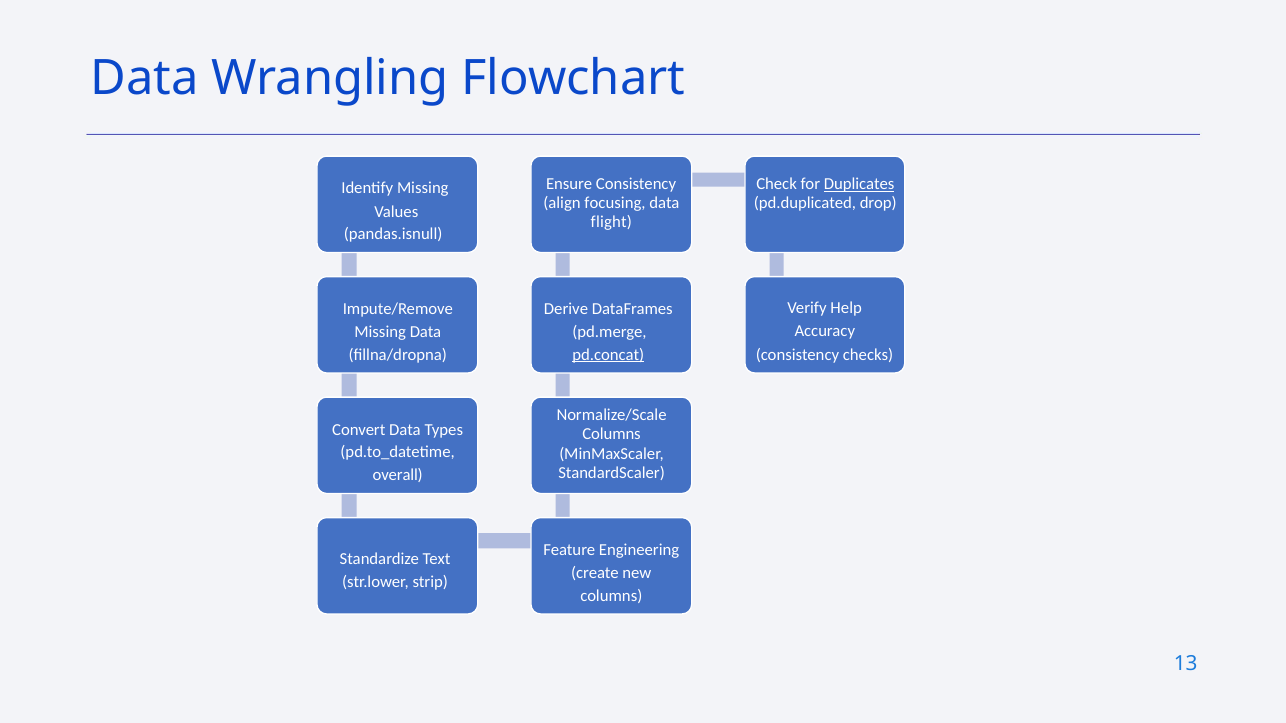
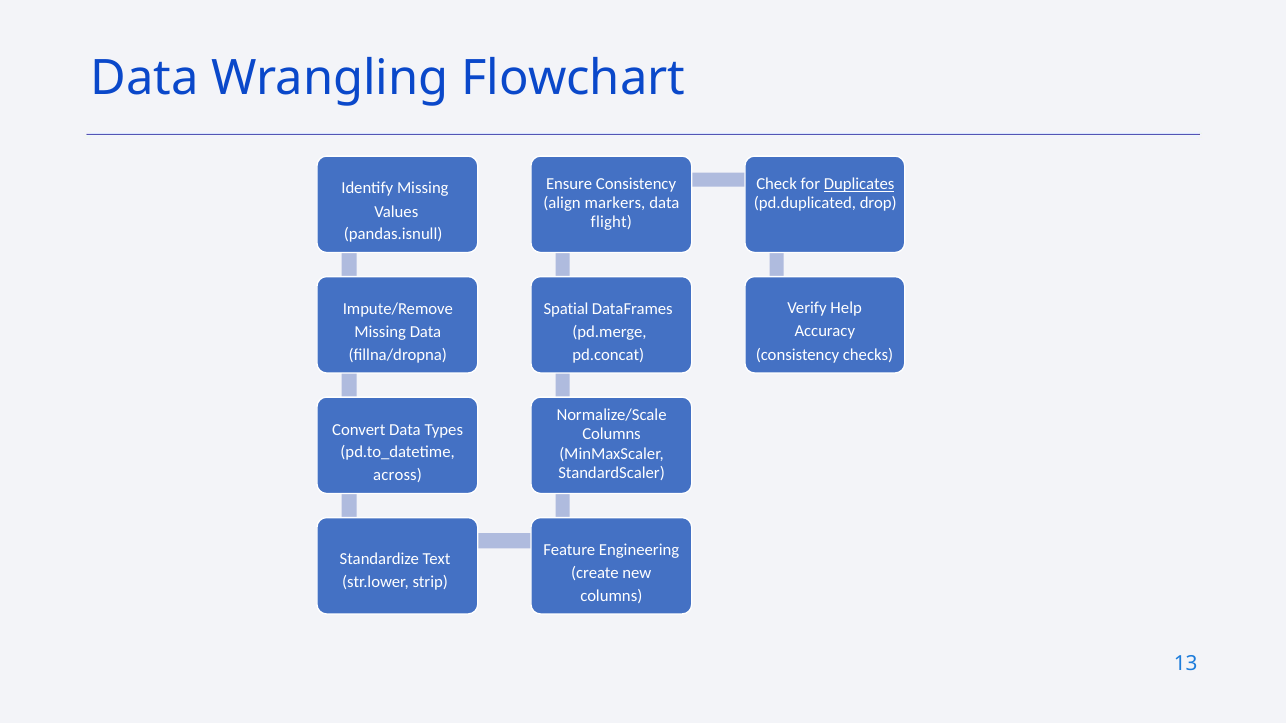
focusing: focusing -> markers (615, 203)
Derive: Derive -> Spatial (566, 309)
pd.concat underline: present -> none (608, 355)
overall: overall -> across (398, 476)
